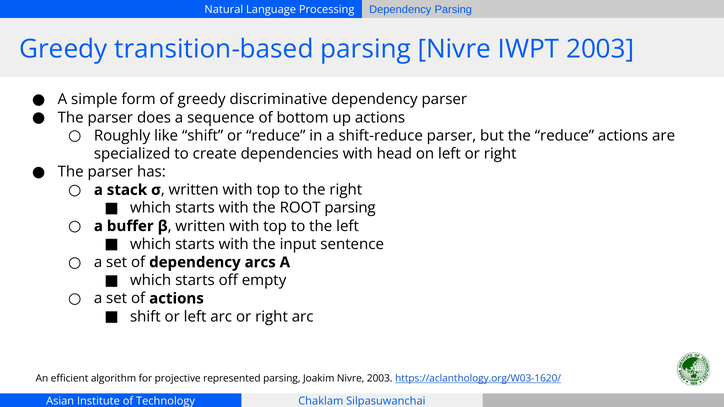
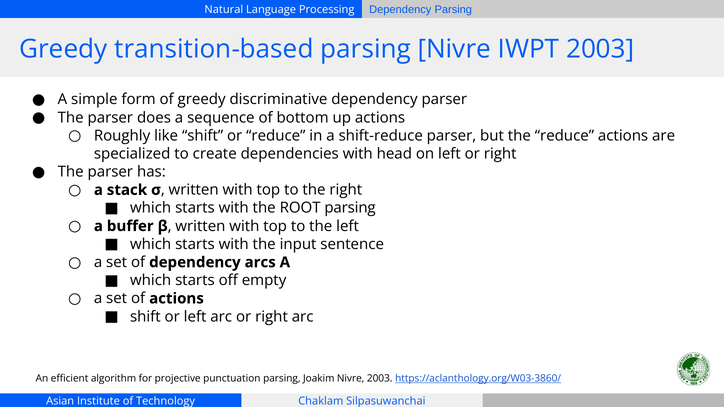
represented: represented -> punctuation (232, 379)
https://aclanthology.org/W03-1620/: https://aclanthology.org/W03-1620/ -> https://aclanthology.org/W03-3860/ (478, 379)
